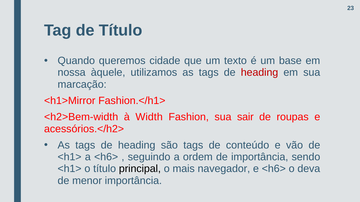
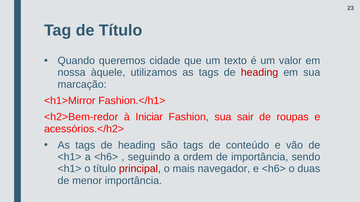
base: base -> valor (290, 61)
<h2>Bem-width: <h2>Bem-width -> <h2>Bem-redor (81, 117)
Width: Width -> Iniciar (149, 117)
principal colour: black -> red (140, 169)
deva: deva -> duas (309, 169)
